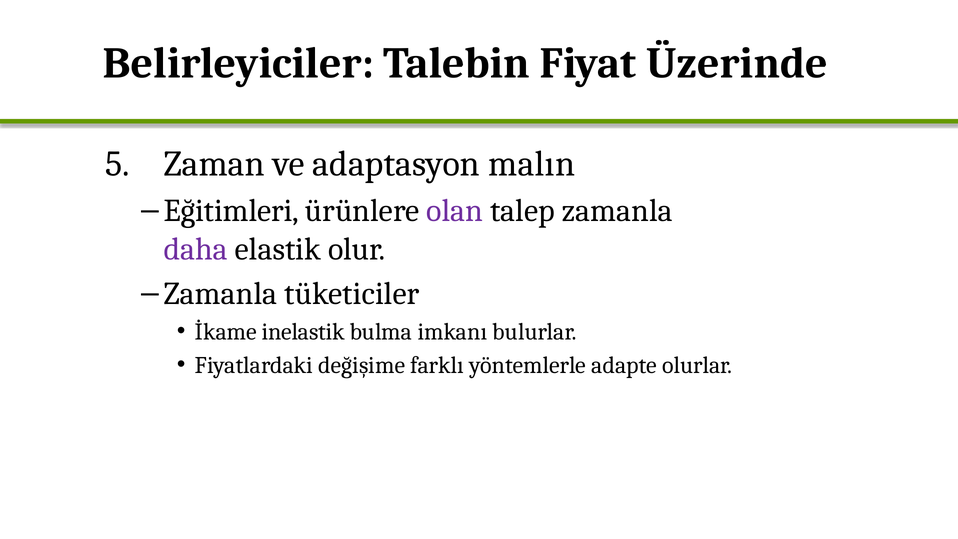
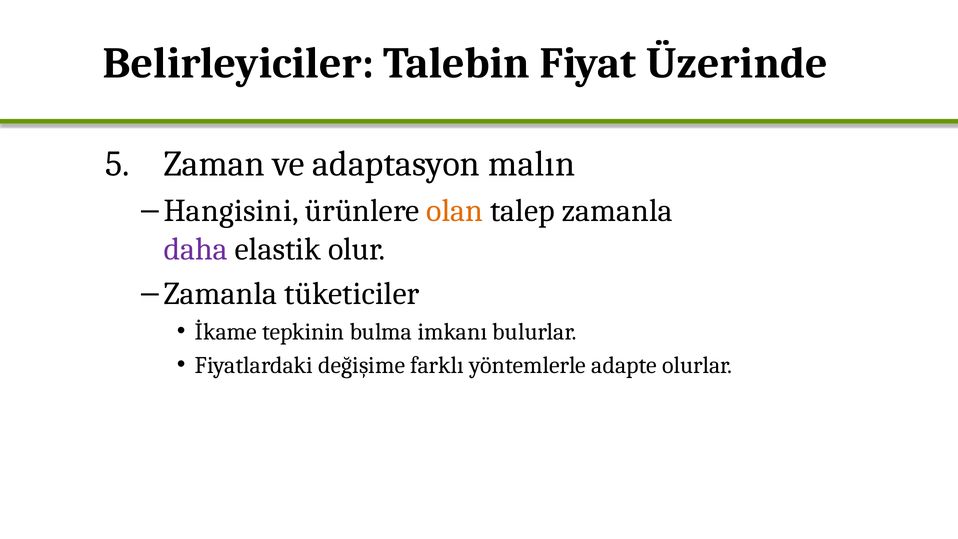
Eğitimleri: Eğitimleri -> Hangisini (231, 211)
olan colour: purple -> orange (455, 211)
inelastik: inelastik -> tepkinin (303, 332)
